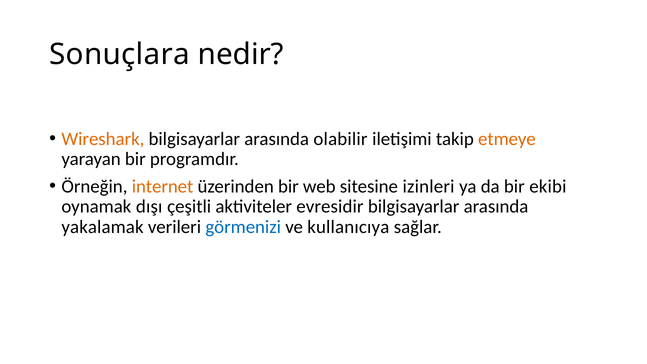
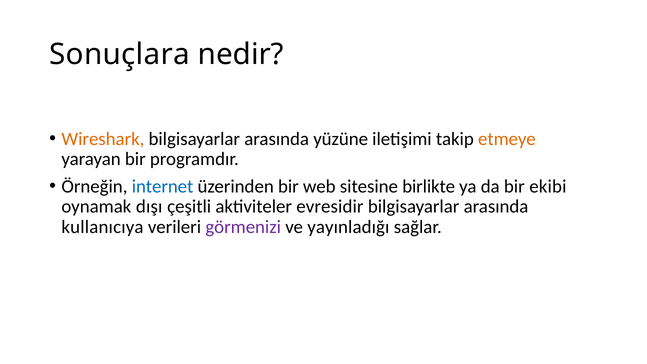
olabilir: olabilir -> yüzüne (341, 139)
internet colour: orange -> blue (163, 186)
izinleri: izinleri -> birlikte (429, 186)
yakalamak: yakalamak -> kullanıcıya (102, 227)
görmenizi colour: blue -> purple (243, 227)
kullanıcıya: kullanıcıya -> yayınladığı (348, 227)
